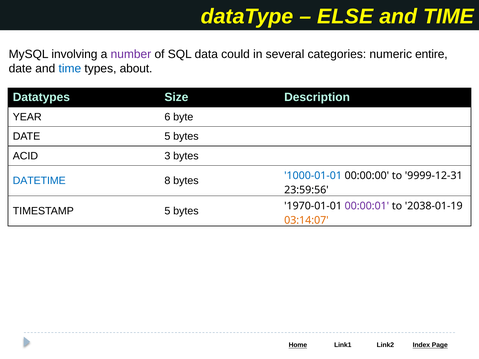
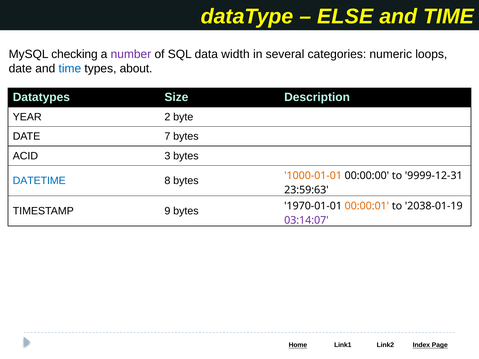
involving: involving -> checking (74, 54)
could: could -> width (235, 54)
entire: entire -> loops (431, 54)
6: 6 -> 2 (167, 117)
DATE 5: 5 -> 7 (167, 137)
1000-01-01 colour: blue -> orange (313, 176)
23:59:56: 23:59:56 -> 23:59:63 (306, 190)
TIMESTAMP 5: 5 -> 9 (167, 211)
00:00:01 colour: purple -> orange (367, 206)
03:14:07 colour: orange -> purple (306, 221)
